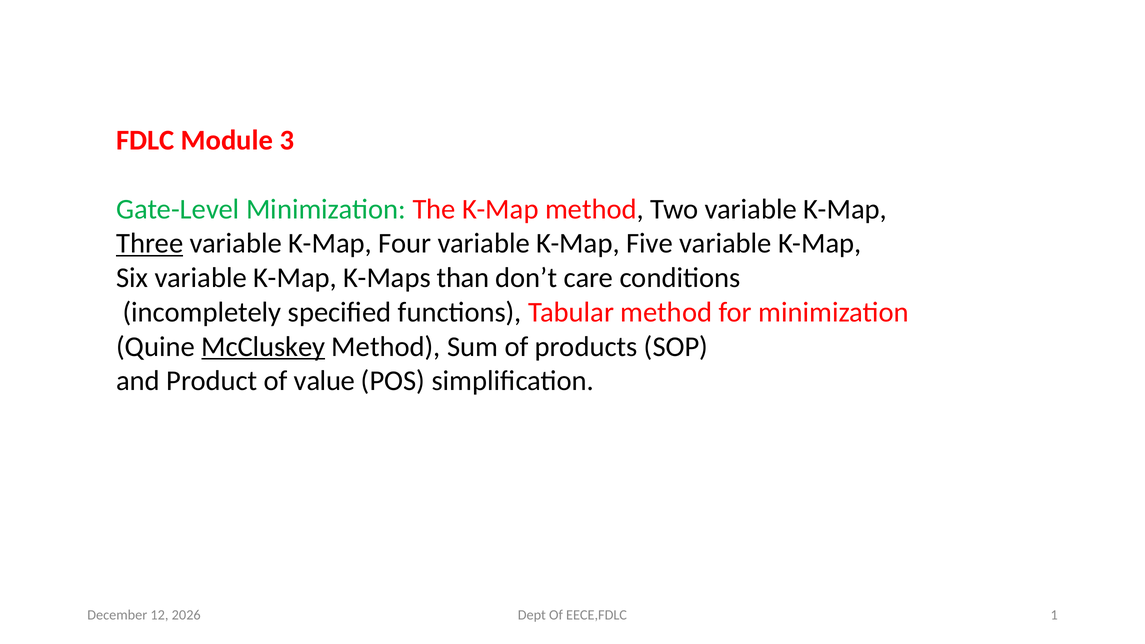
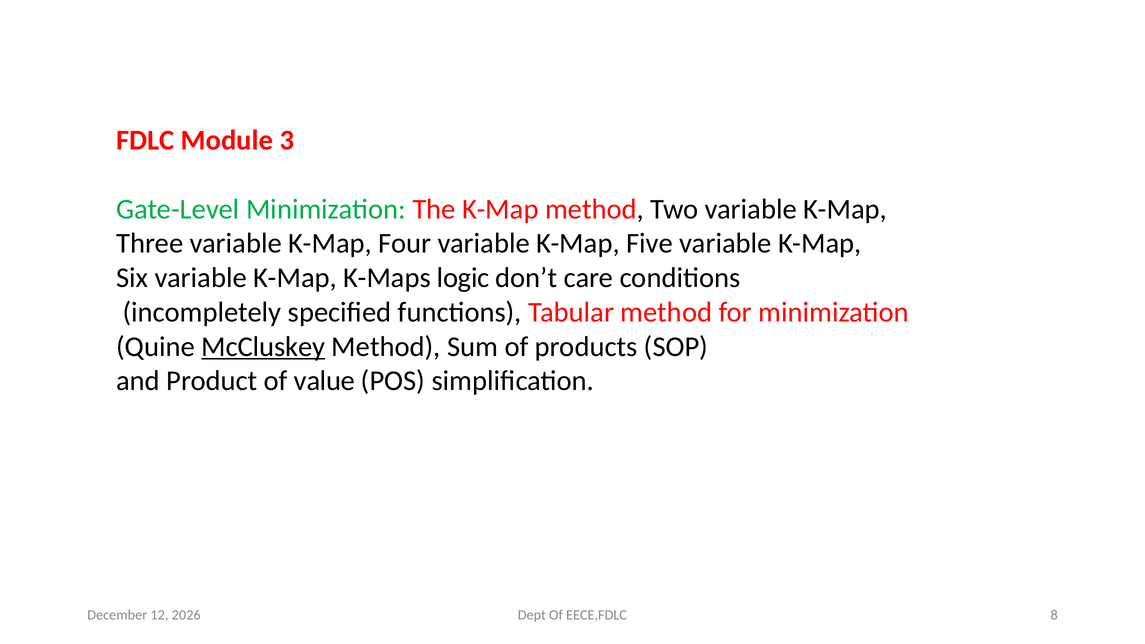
Three underline: present -> none (150, 244)
than: than -> logic (463, 278)
1: 1 -> 8 (1054, 615)
